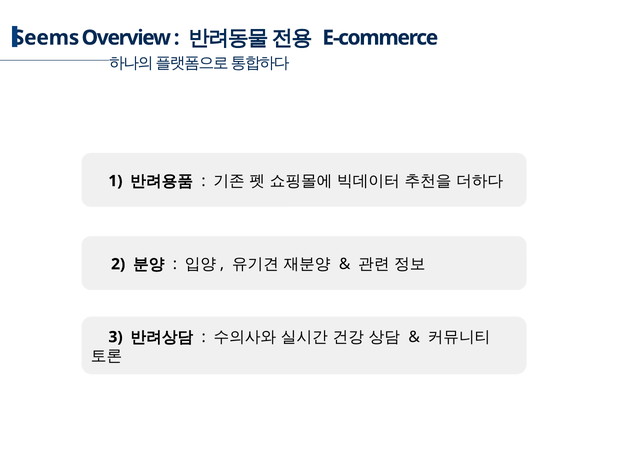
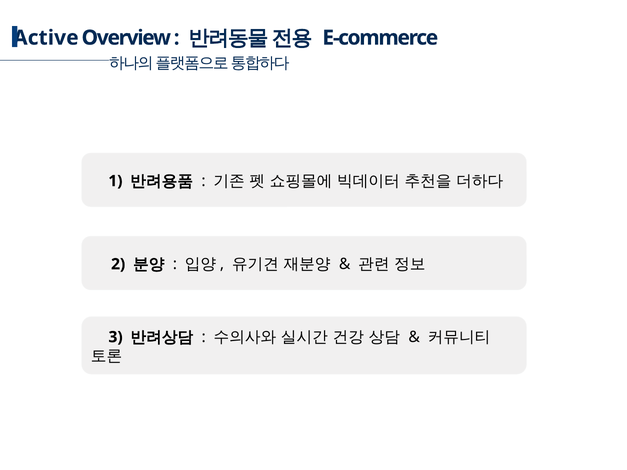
Seems: Seems -> Active (46, 38)
